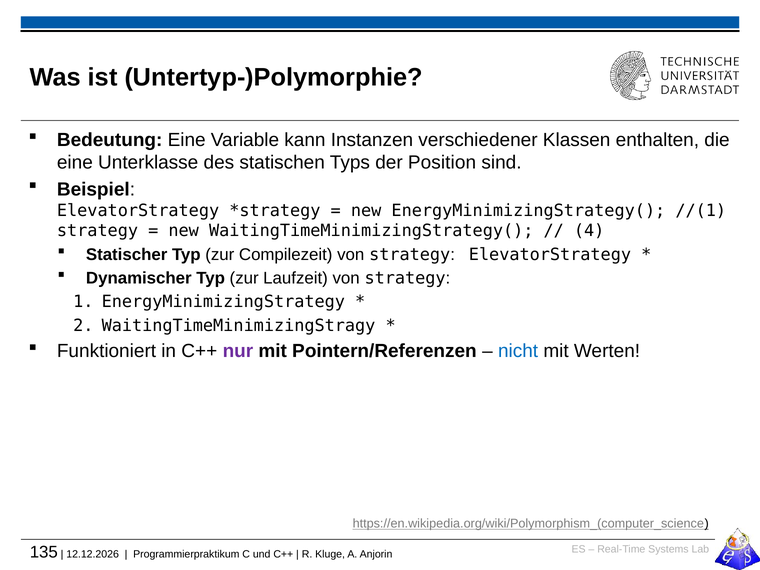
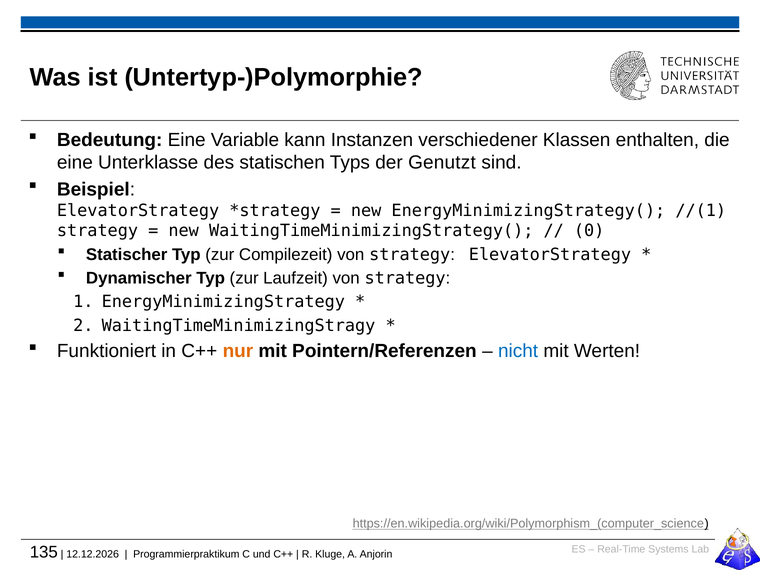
Position: Position -> Genutzt (442, 163)
4: 4 -> 0 (589, 231)
nur colour: purple -> orange (238, 351)
